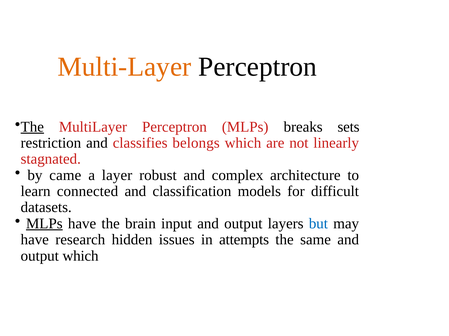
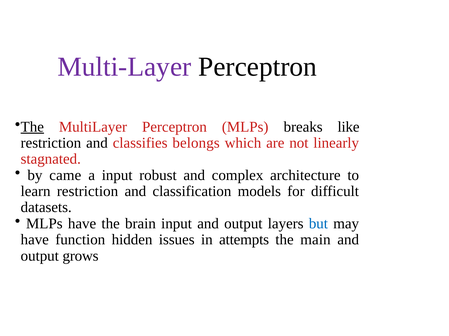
Multi-Layer colour: orange -> purple (124, 67)
sets: sets -> like (349, 127)
a layer: layer -> input (117, 176)
learn connected: connected -> restriction (88, 192)
MLPs underline: present -> none (44, 224)
research: research -> function (80, 240)
same: same -> main (315, 240)
output which: which -> grows (81, 256)
